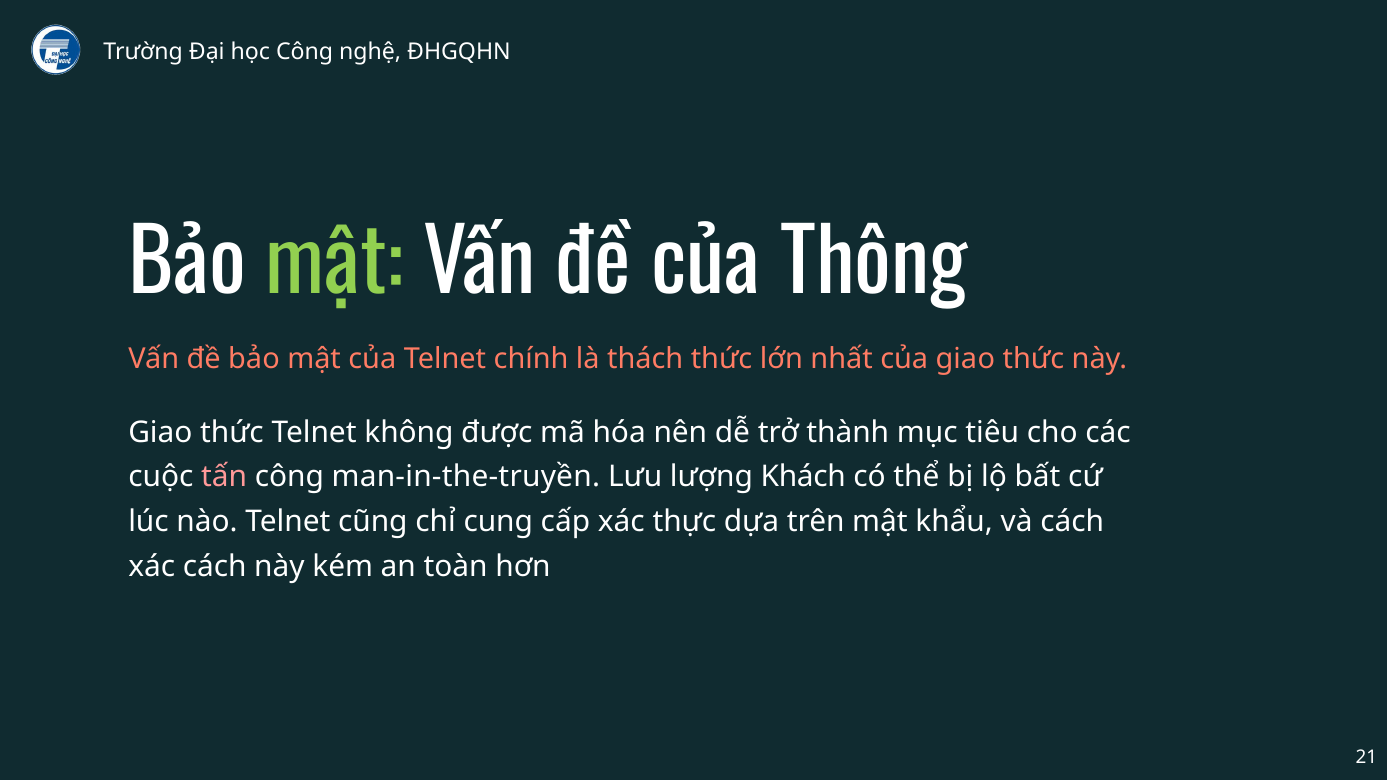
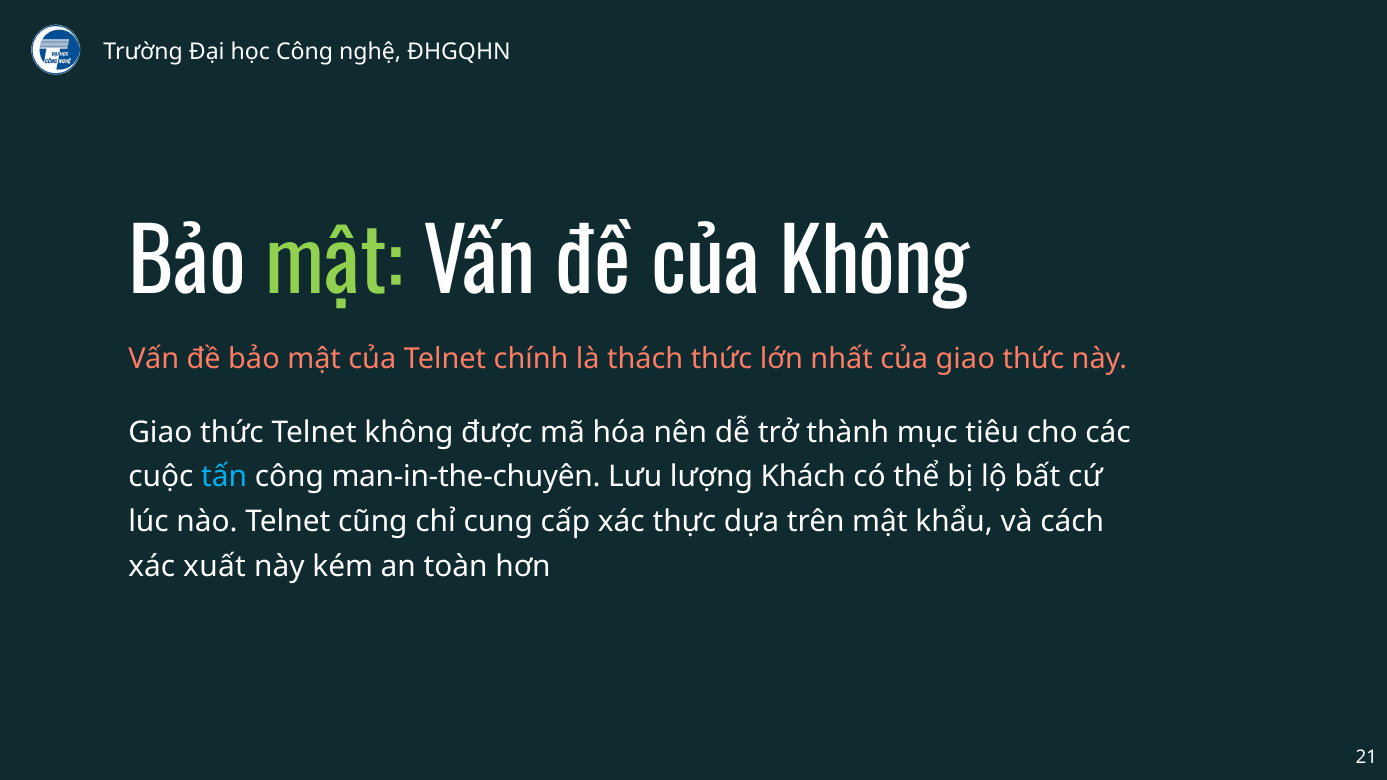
của Thông: Thông -> Không (875, 265)
tấn colour: pink -> light blue (224, 477)
man-in-the-truyền: man-in-the-truyền -> man-in-the-chuyên (466, 477)
xác cách: cách -> xuất (215, 567)
